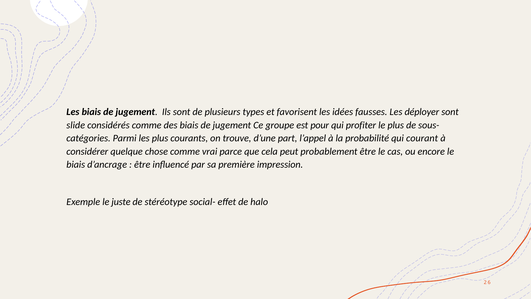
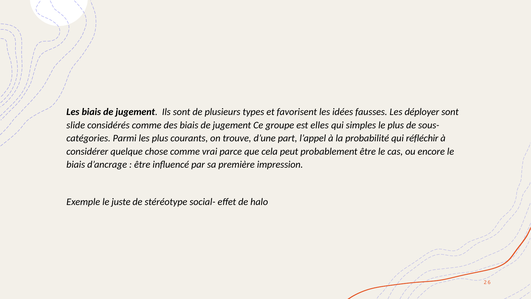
pour: pour -> elles (320, 125)
profiter: profiter -> simples (361, 125)
courant: courant -> réfléchir (422, 138)
